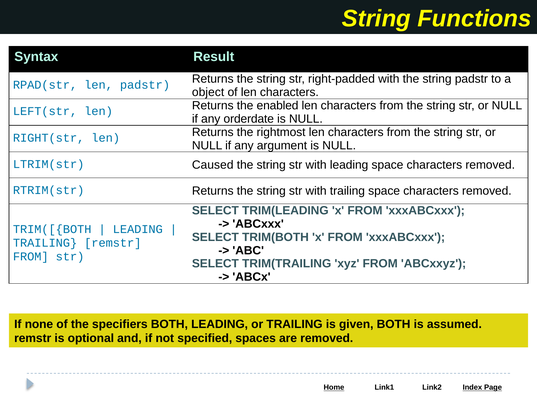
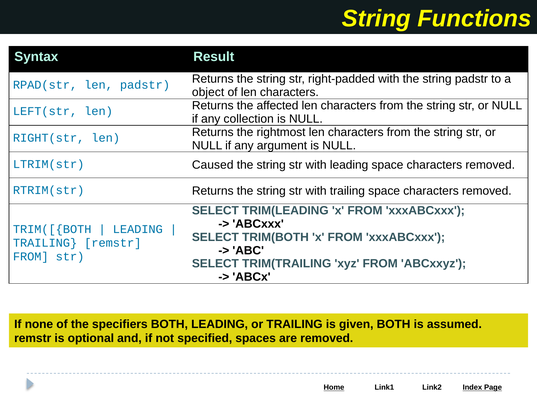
enabled: enabled -> affected (278, 106)
orderdate: orderdate -> collection (249, 119)
